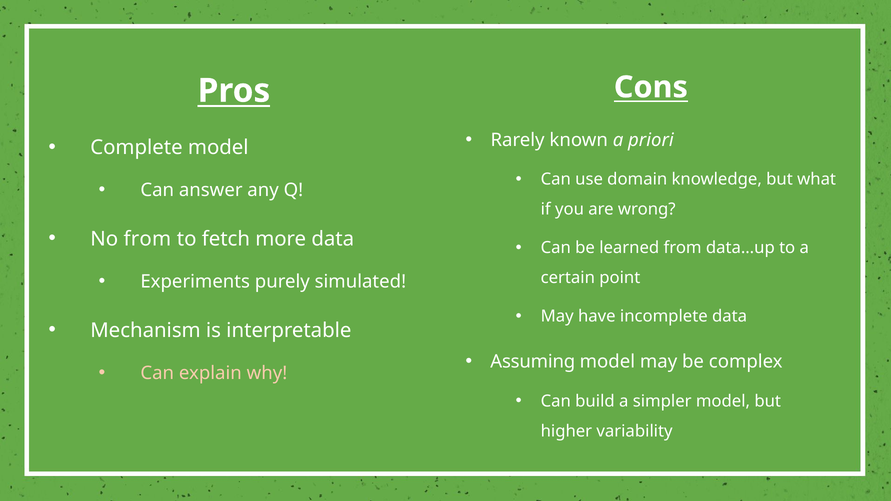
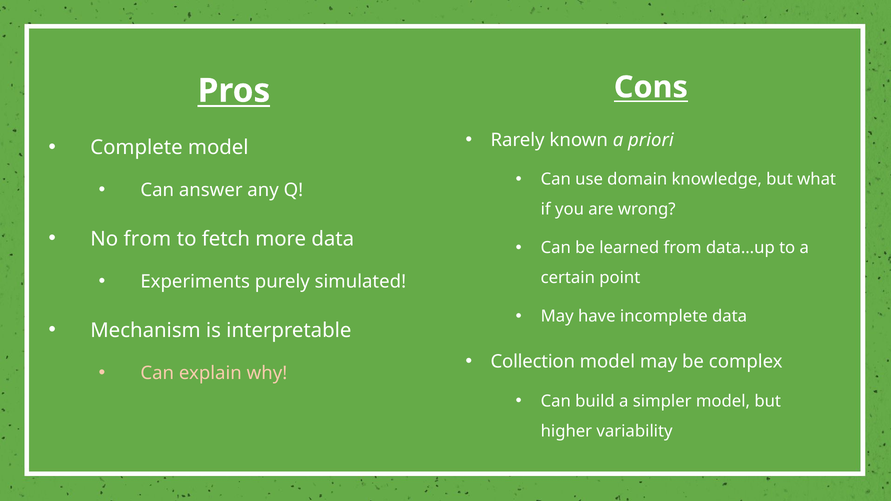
Assuming: Assuming -> Collection (533, 362)
